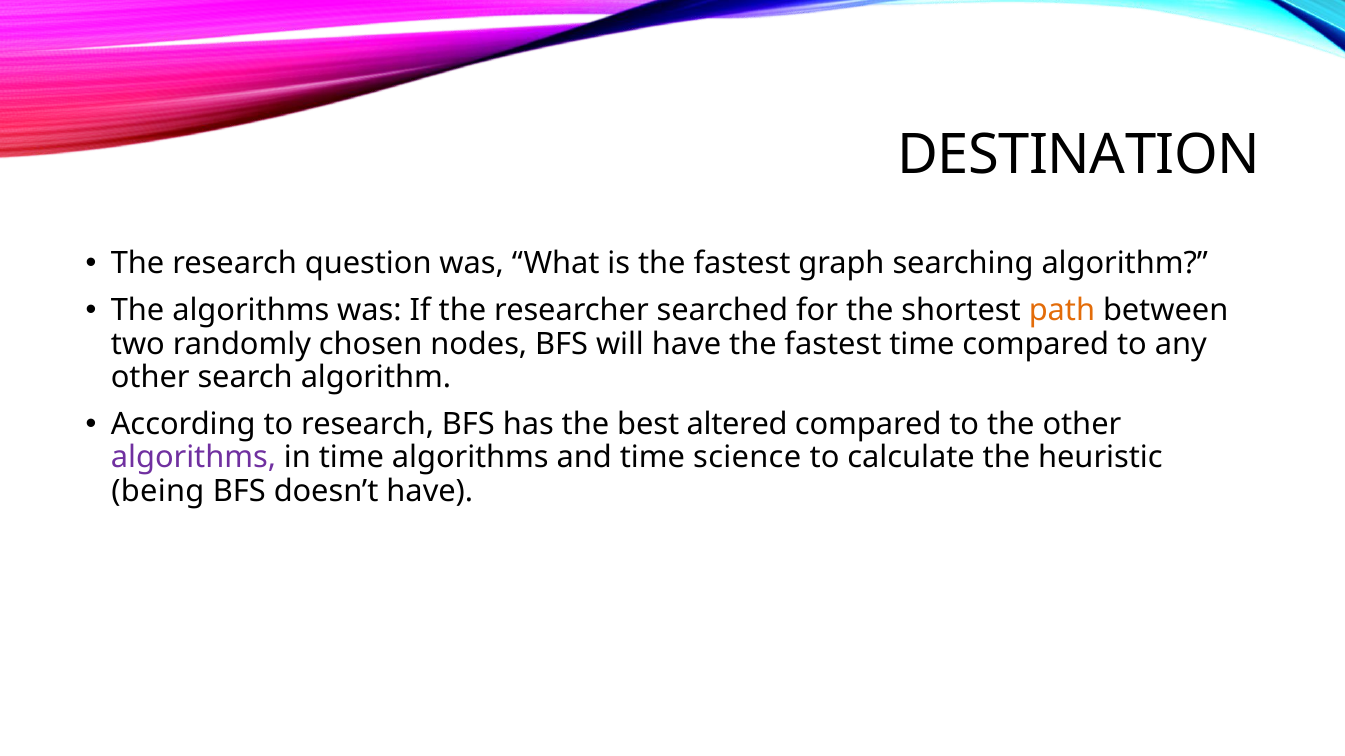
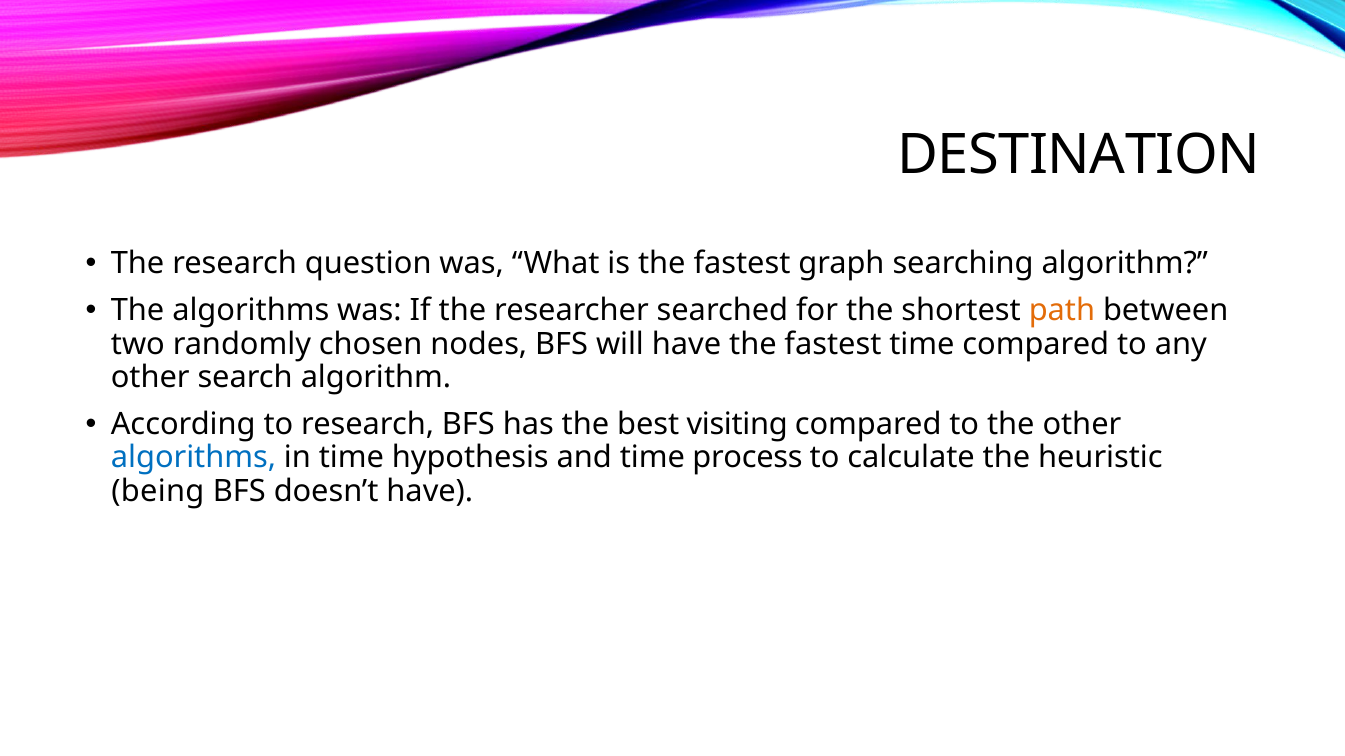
altered: altered -> visiting (737, 425)
algorithms colour: purple -> blue (193, 458)
time algorithms: algorithms -> hypothesis (470, 458)
science: science -> process (748, 458)
